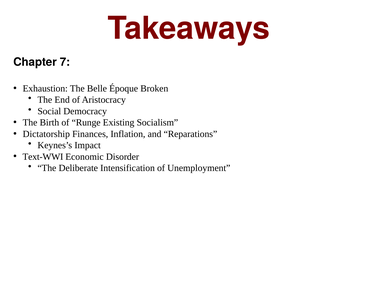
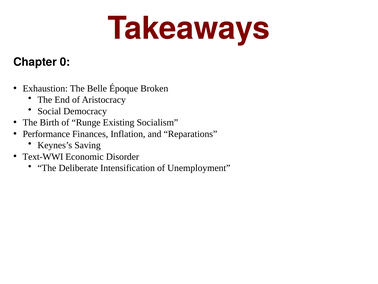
7: 7 -> 0 (65, 62)
Dictatorship: Dictatorship -> Performance (46, 134)
Impact: Impact -> Saving (88, 145)
